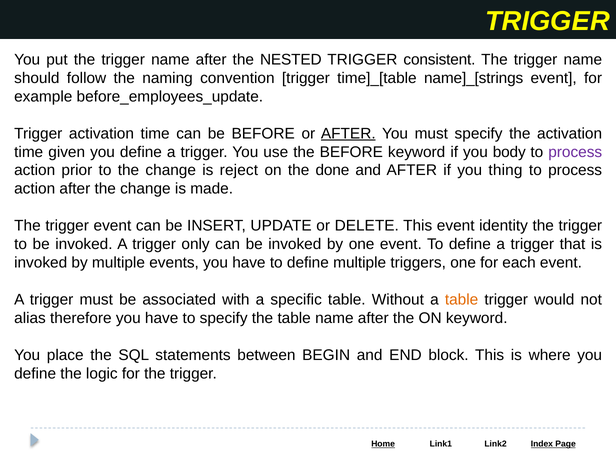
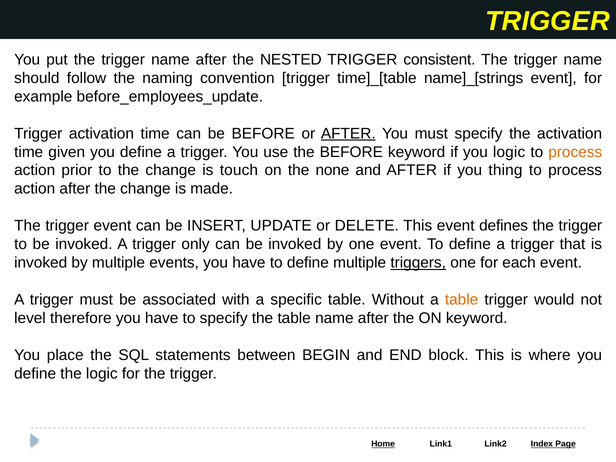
you body: body -> logic (509, 152)
process colour: purple -> orange (575, 152)
reject: reject -> touch (239, 170)
done: done -> none (332, 170)
identity: identity -> defines (504, 226)
triggers underline: none -> present (418, 263)
alias: alias -> level (30, 318)
